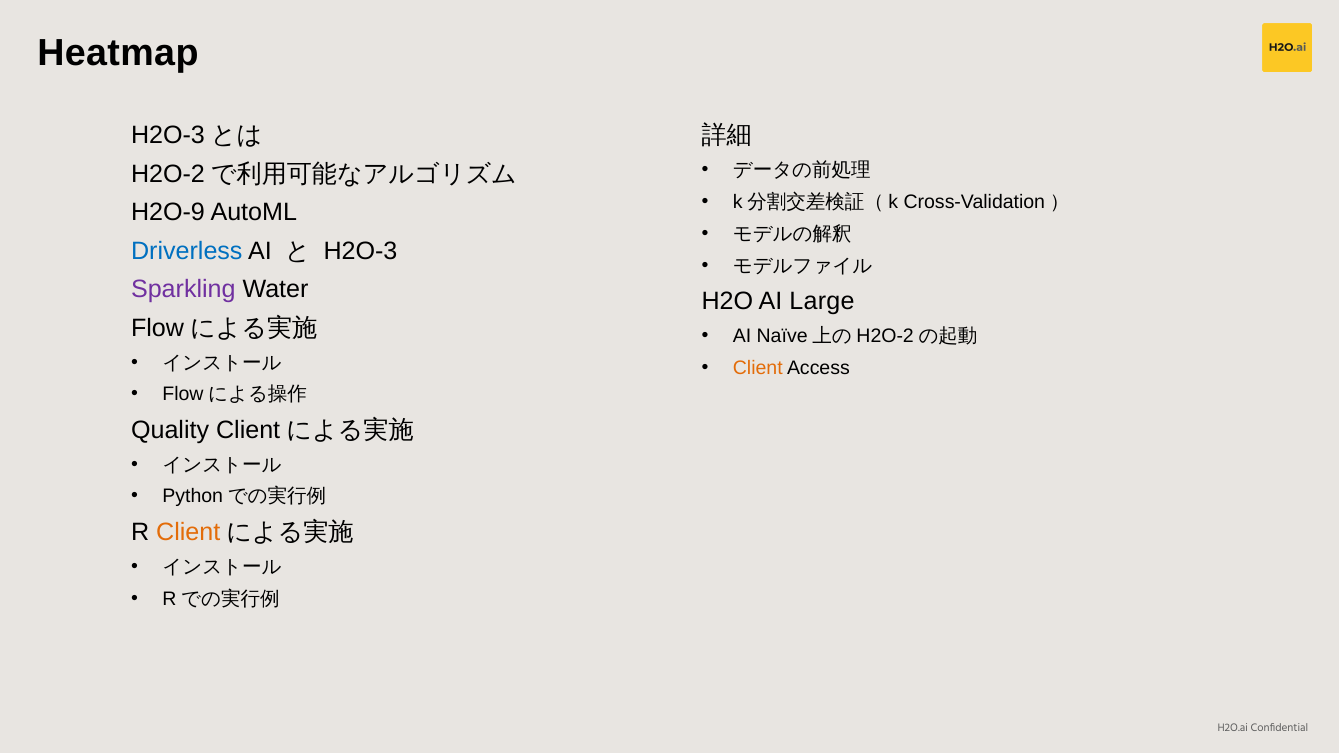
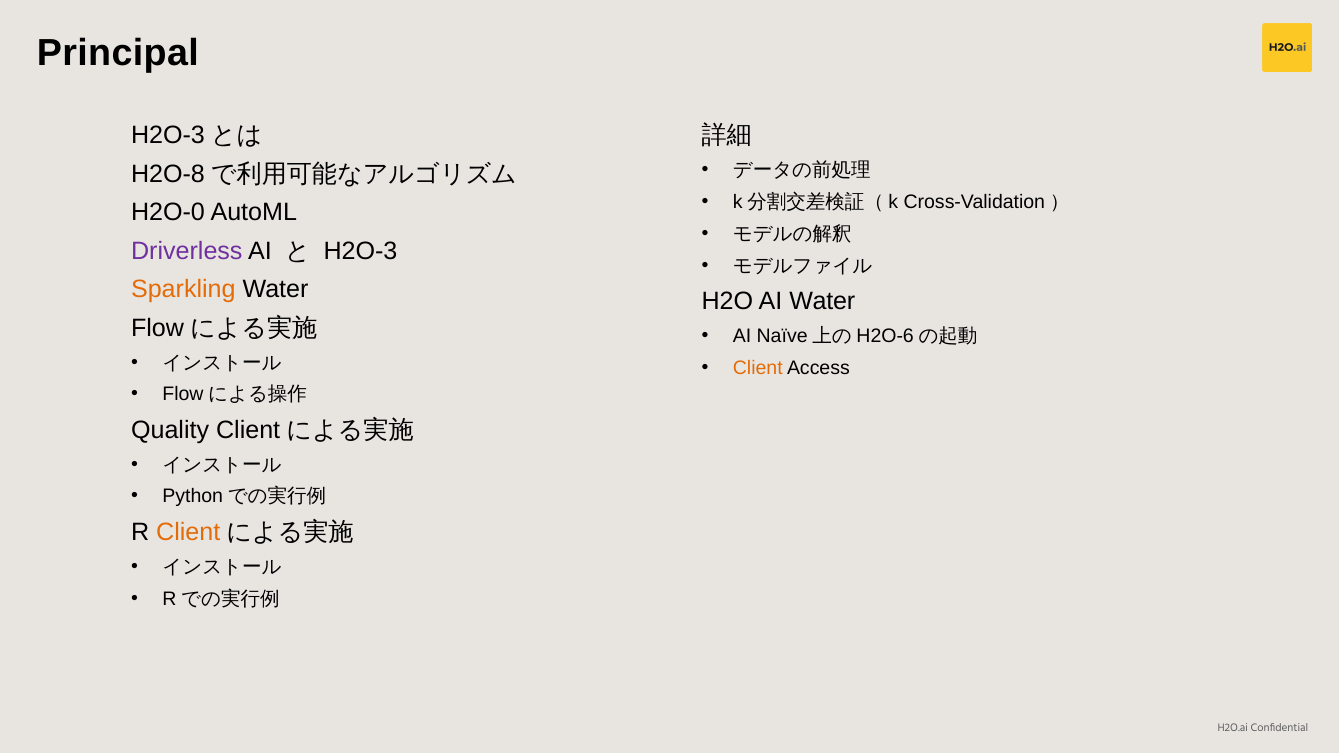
Heatmap: Heatmap -> Principal (118, 53)
H2O-2: H2O-2 -> H2O-8 (168, 174)
H2O-9: H2O-9 -> H2O-0 (168, 213)
Driverless colour: blue -> purple (187, 251)
Sparkling colour: purple -> orange (183, 290)
AI Large: Large -> Water (822, 301)
H2O-2: H2O-2 -> H2O-6 (885, 336)
